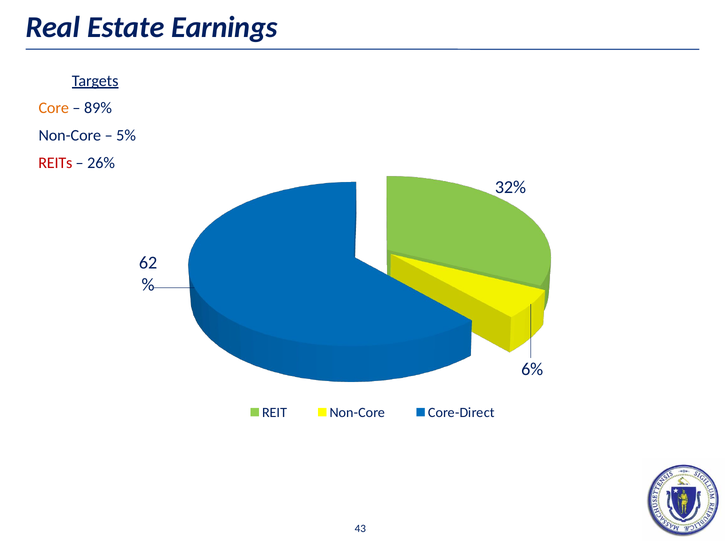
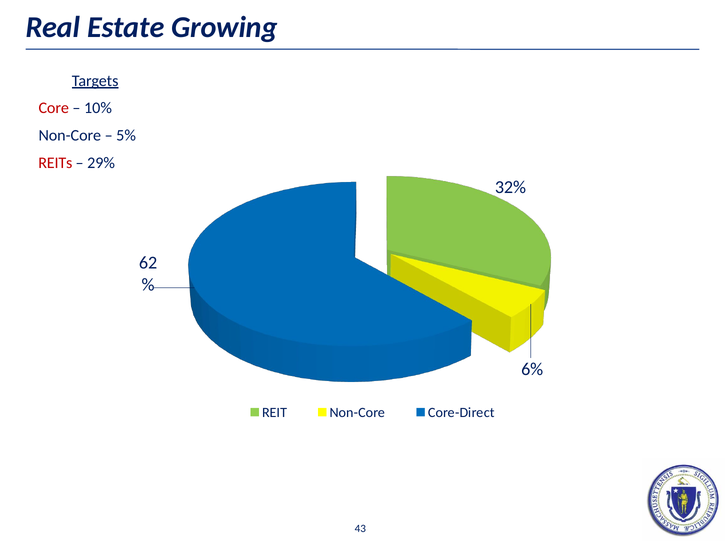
Earnings: Earnings -> Growing (224, 28)
Core colour: orange -> red (54, 108)
89%: 89% -> 10% (98, 108)
26%: 26% -> 29% (101, 163)
